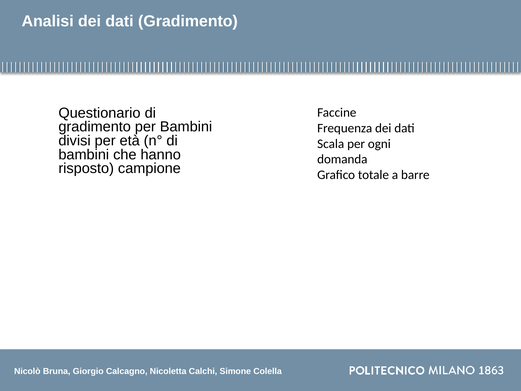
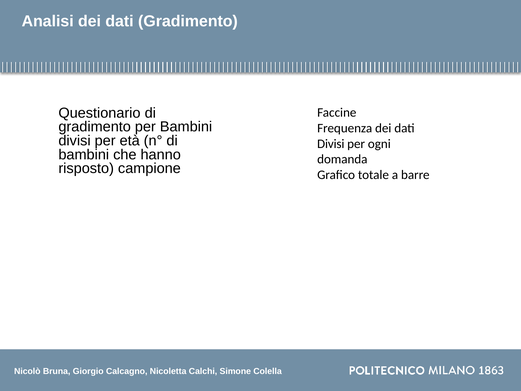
Scala: Scala -> Divisi (331, 144)
